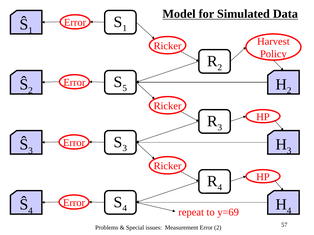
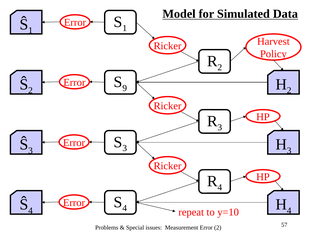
5: 5 -> 9 (125, 88)
y=69: y=69 -> y=10 (228, 213)
